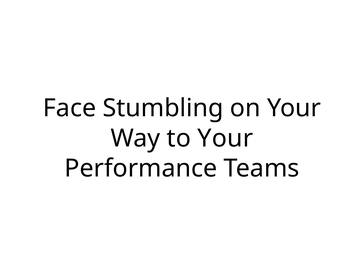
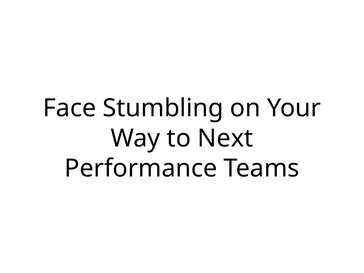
to Your: Your -> Next (225, 138)
